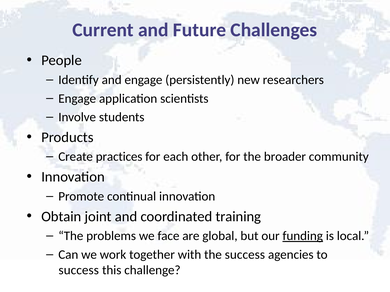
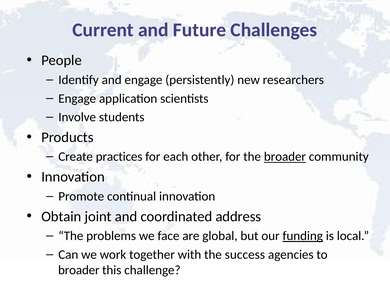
broader underline: none -> present (285, 157)
training: training -> address (238, 217)
success: success -> broader (79, 271)
